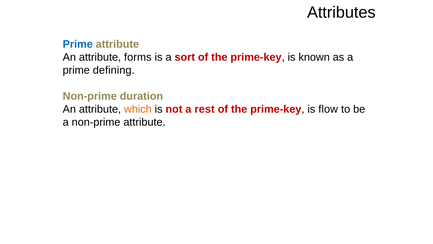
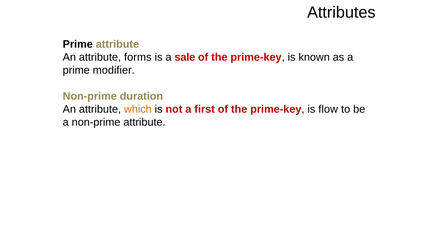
Prime colour: blue -> black (78, 44)
sort: sort -> sale (185, 57)
defining: defining -> modifier (114, 70)
rest: rest -> first (205, 109)
